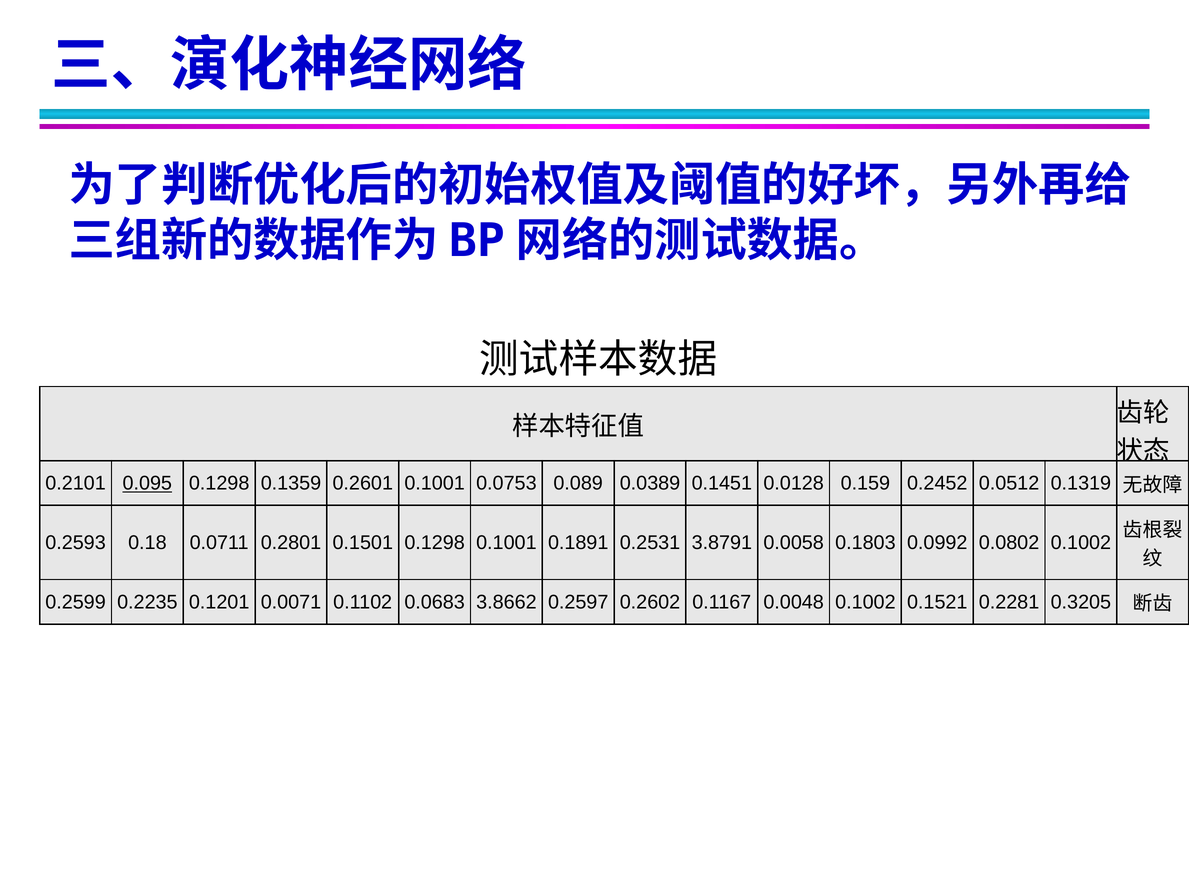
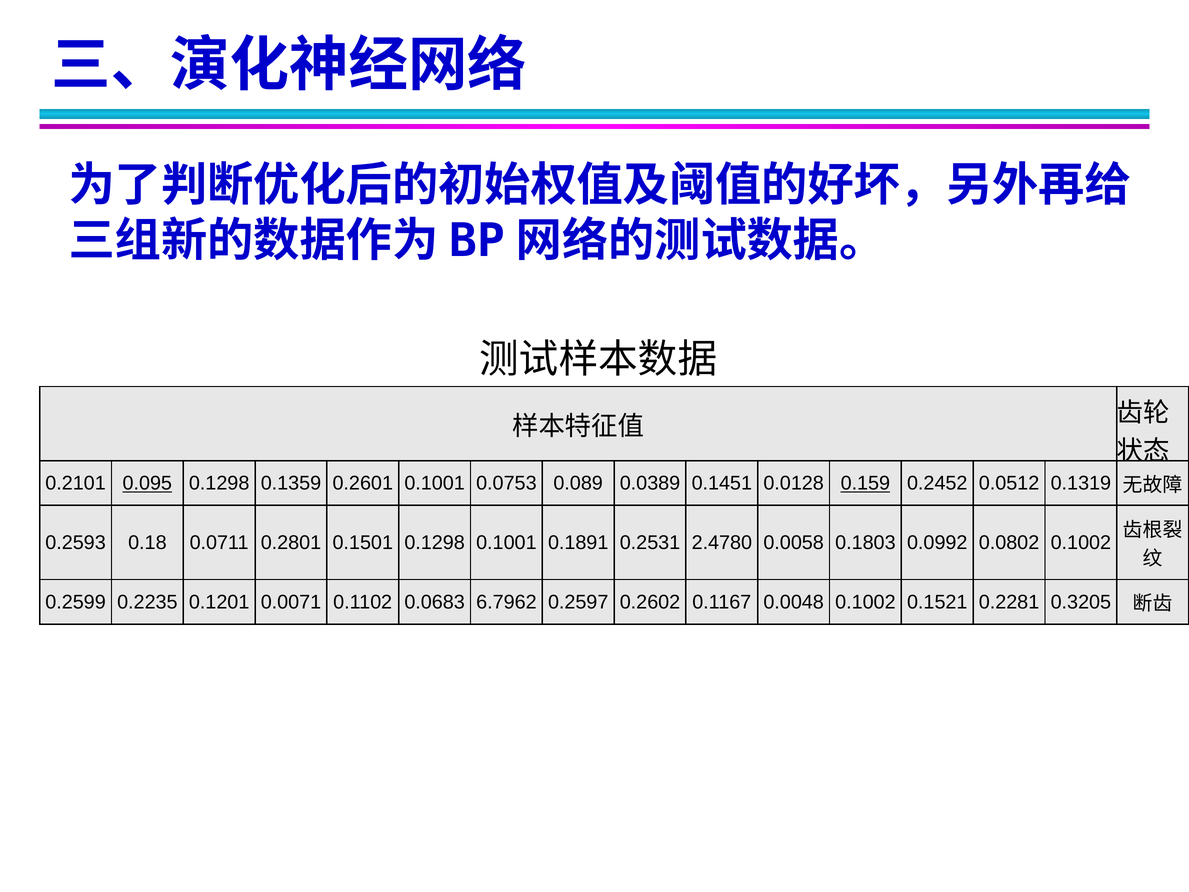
0.159 underline: none -> present (865, 483)
3.8791: 3.8791 -> 2.4780 (722, 543)
3.8662: 3.8662 -> 6.7962 (506, 602)
